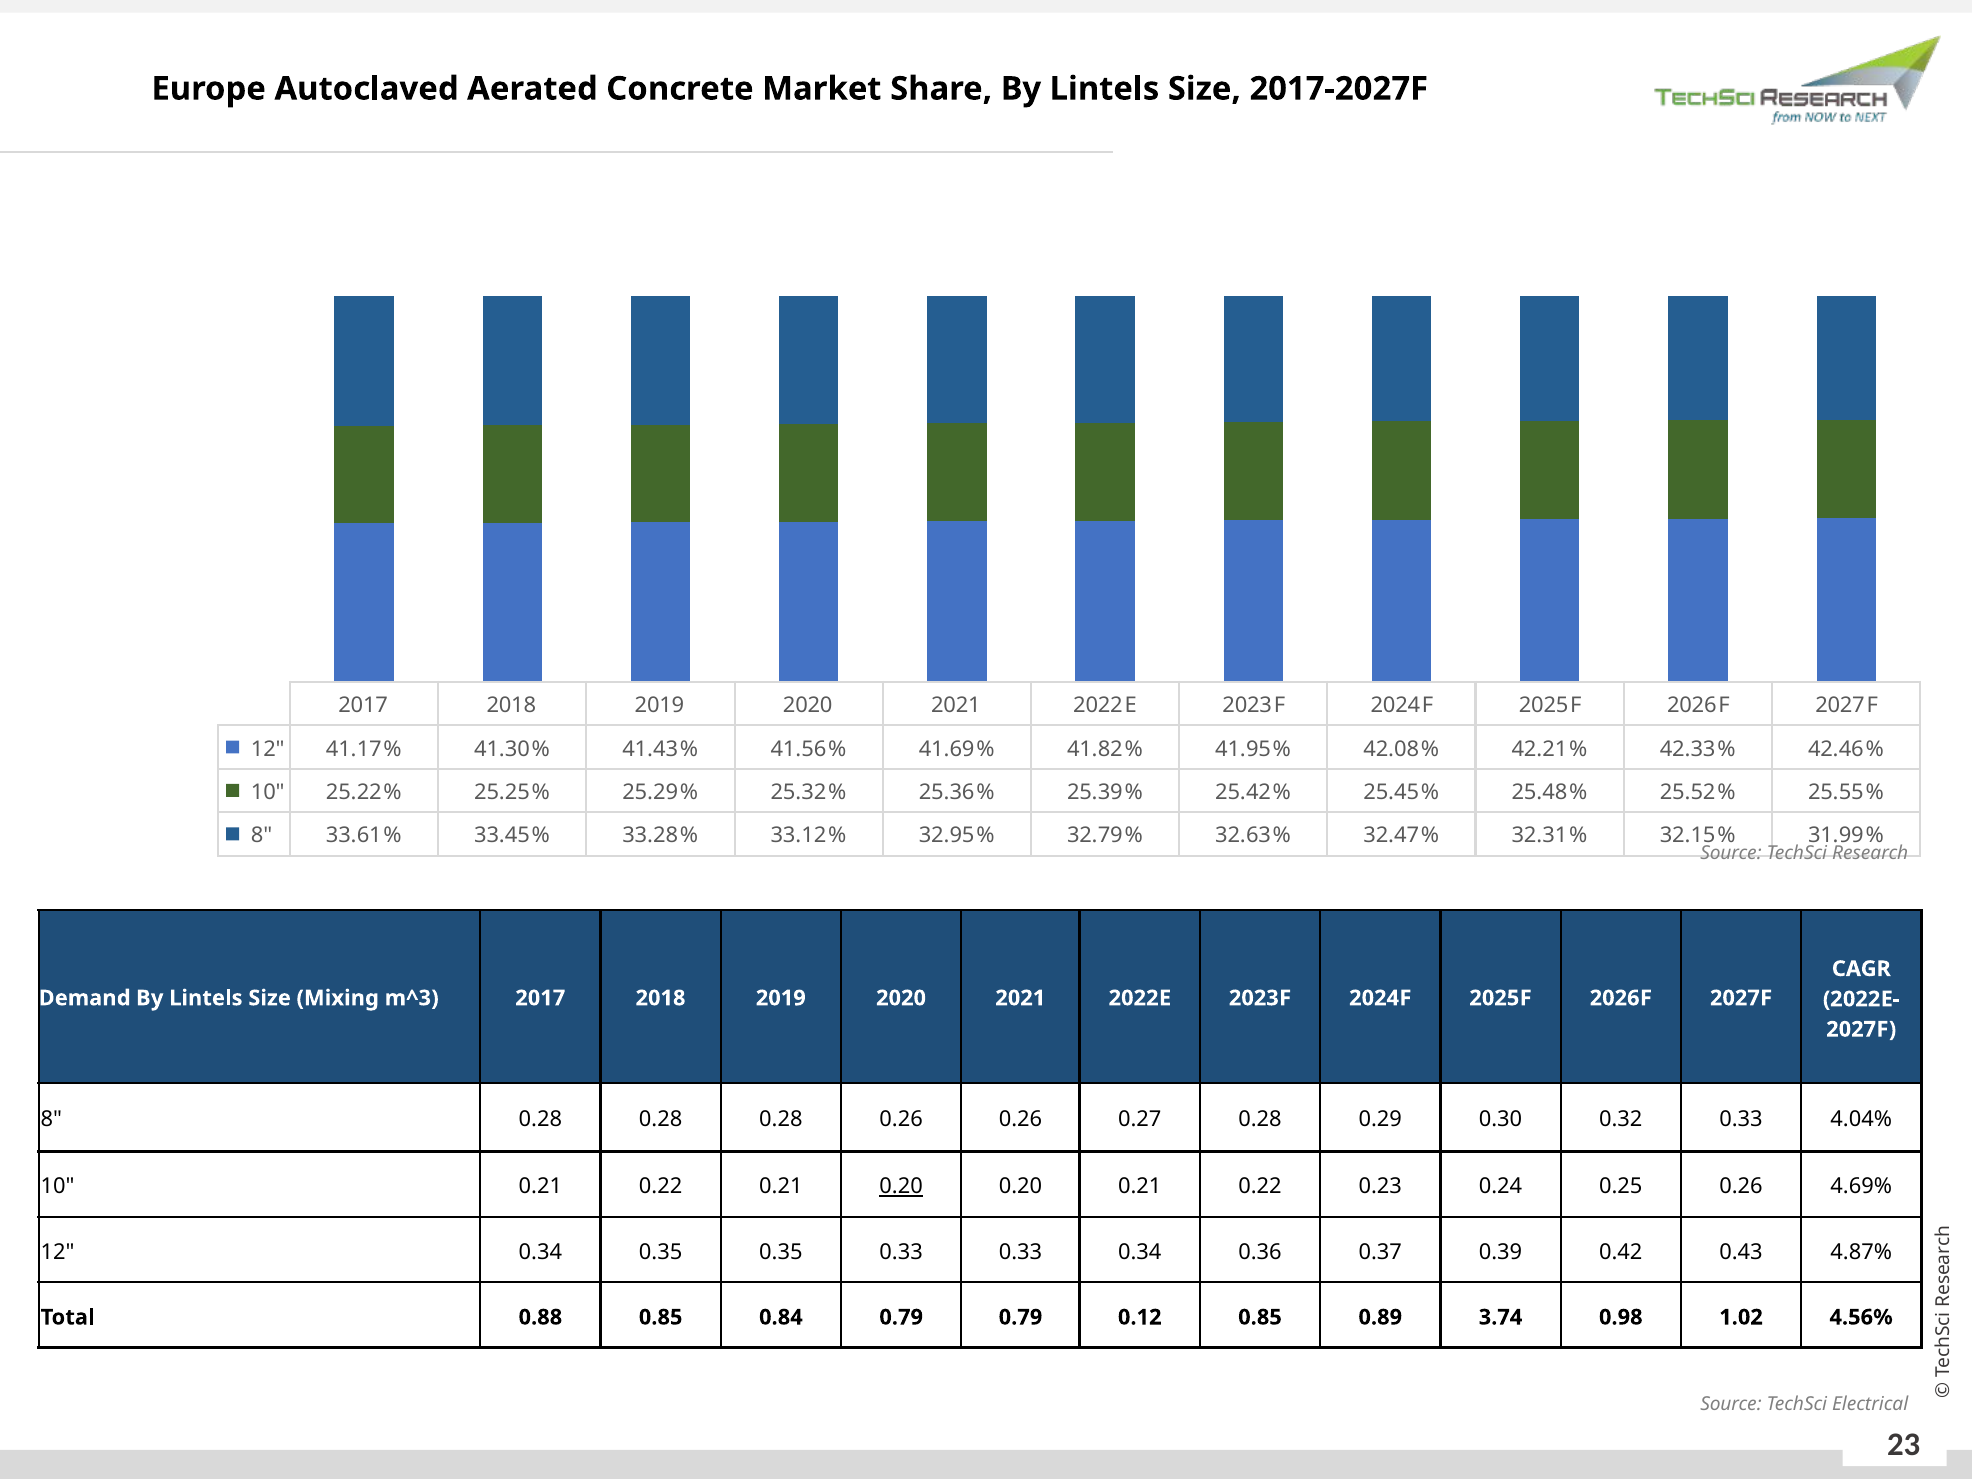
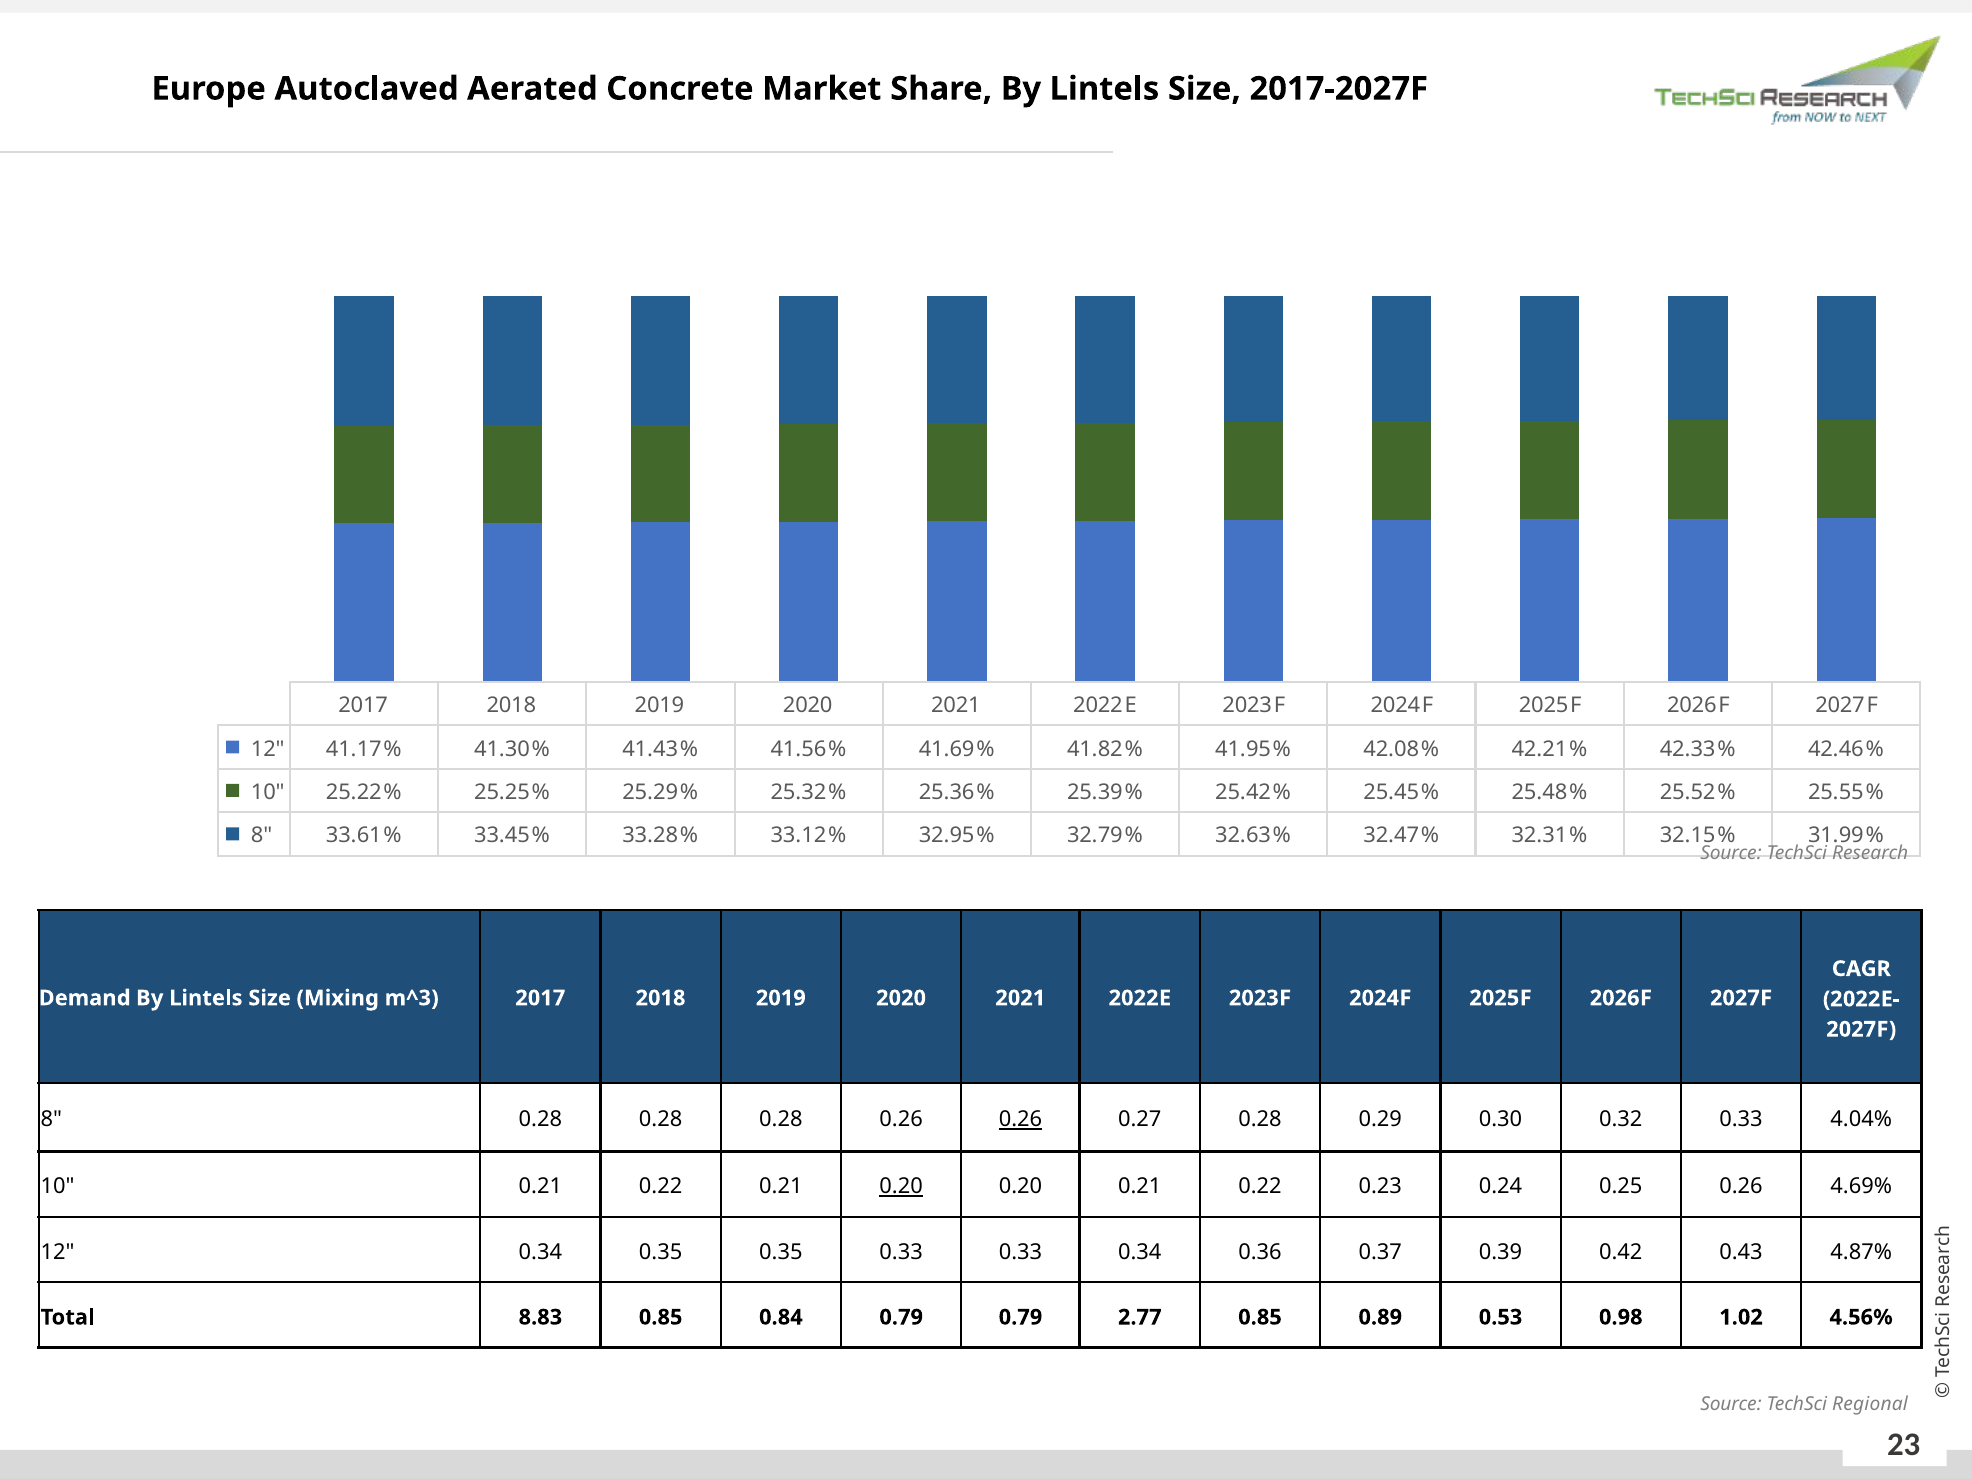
0.26 underline: none -> present (1020, 1120)
0.88: 0.88 -> 8.83 (540, 1317)
0.12: 0.12 -> 2.77 (1140, 1317)
3.74: 3.74 -> 0.53 (1501, 1317)
Electrical: Electrical -> Regional (1870, 1404)
